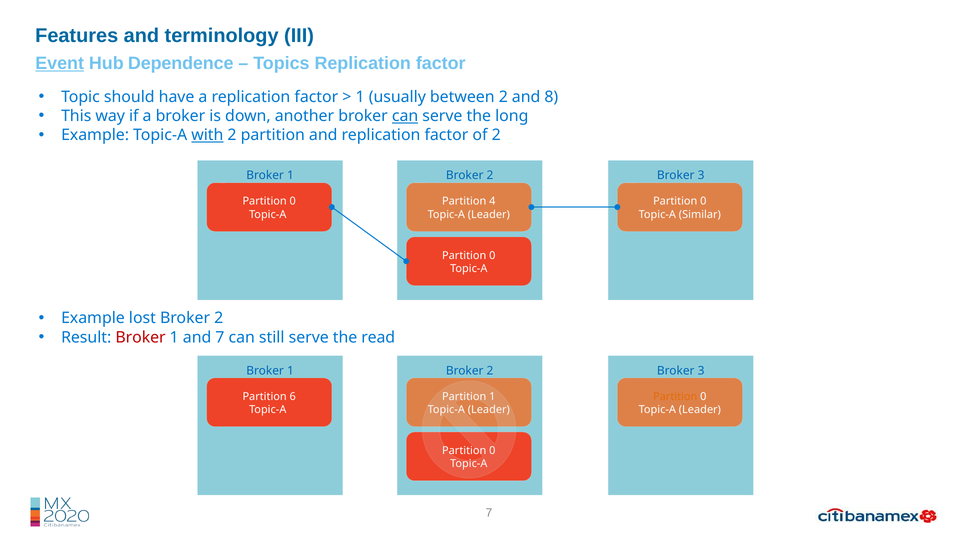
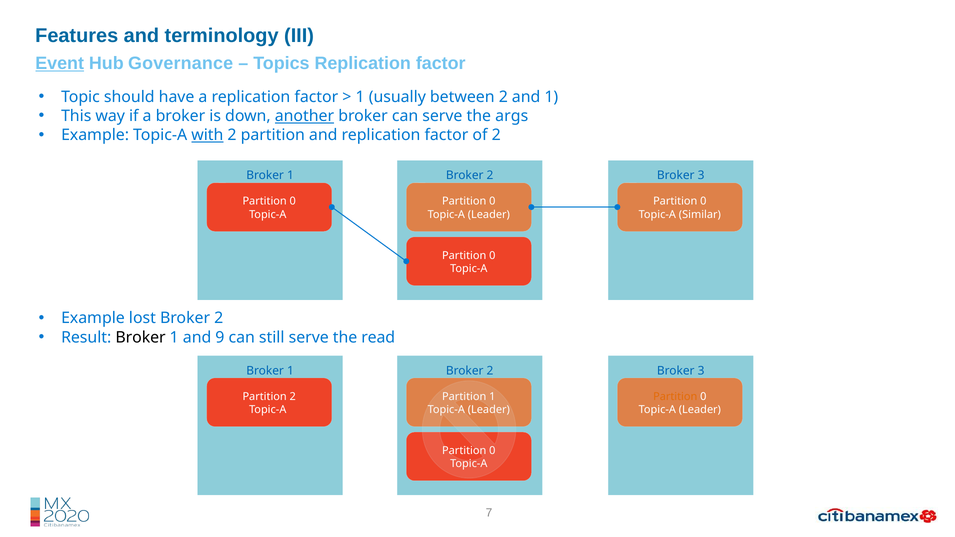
Dependence: Dependence -> Governance (181, 63)
and 8: 8 -> 1 (551, 97)
another underline: none -> present (304, 116)
can underline: present -> none (405, 116)
long: long -> args (512, 116)
4: 4 -> 0 (492, 201)
Broker colour: red -> black (141, 337)
and 7: 7 -> 9 (220, 337)
Partition 6: 6 -> 2 (293, 397)
